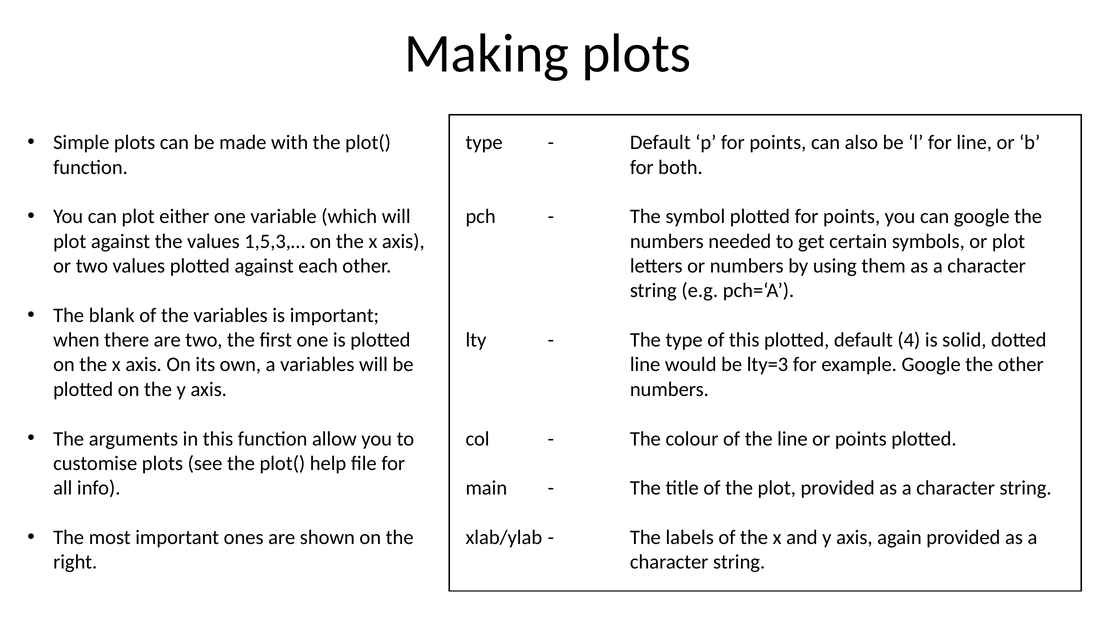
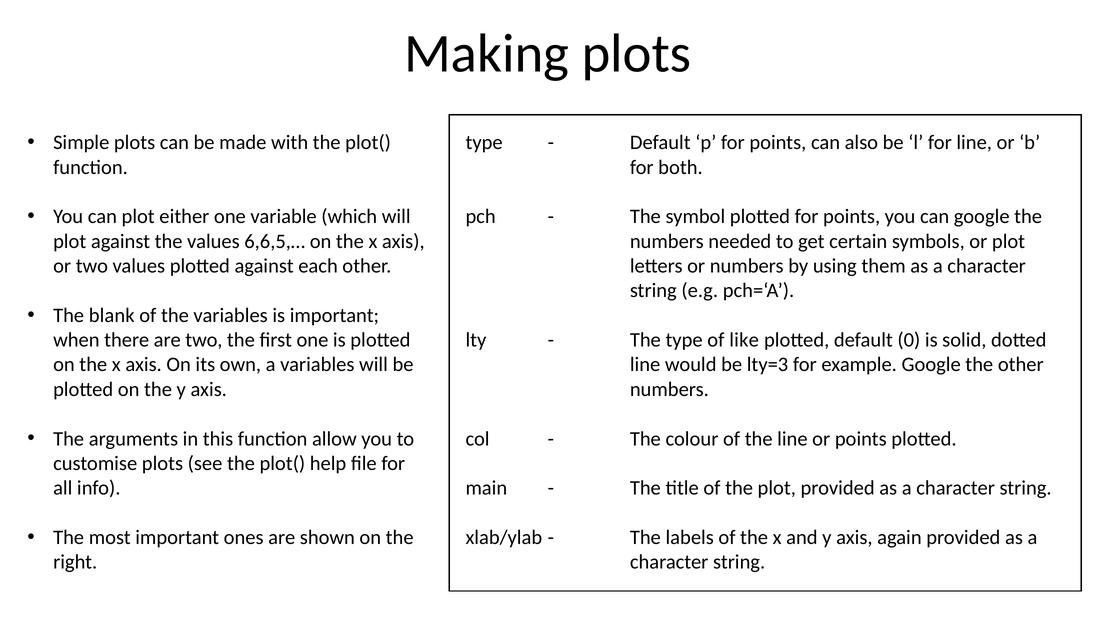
1,5,3,…: 1,5,3,… -> 6,6,5,… (275, 241)
of this: this -> like (744, 340)
4: 4 -> 0 (909, 340)
